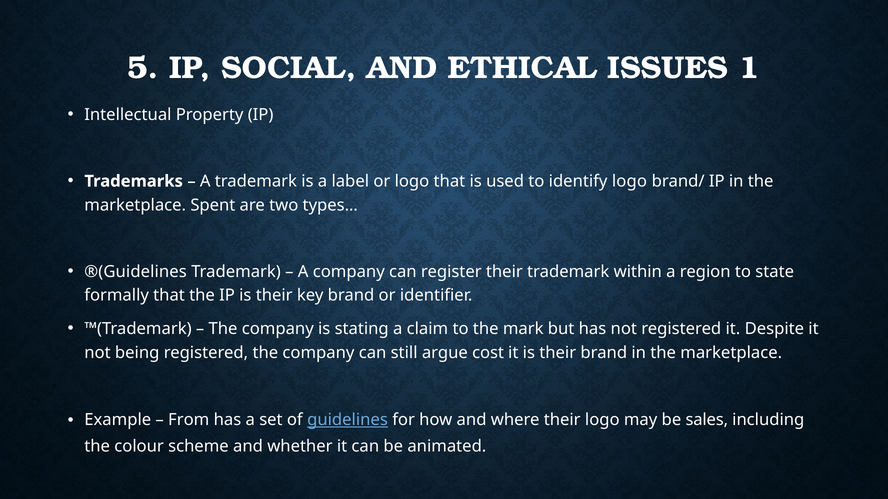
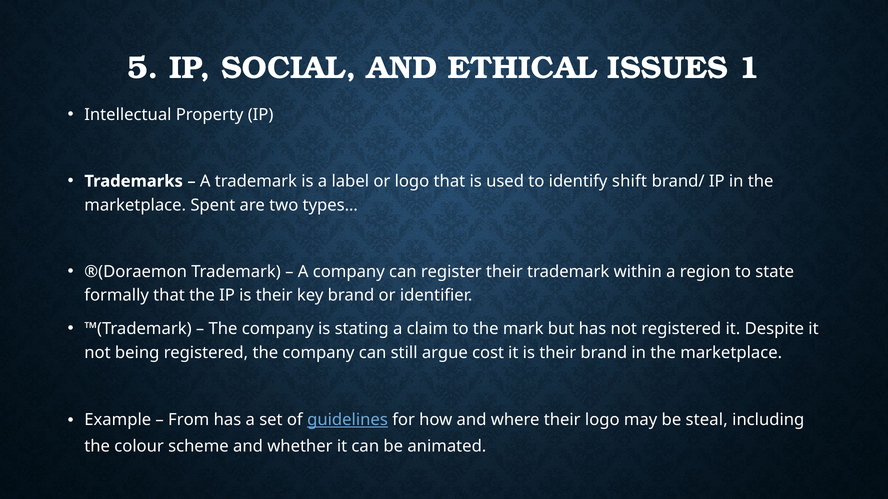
identify logo: logo -> shift (629, 181)
®(Guidelines: ®(Guidelines -> ®(Doraemon (136, 272)
sales: sales -> steal (707, 420)
